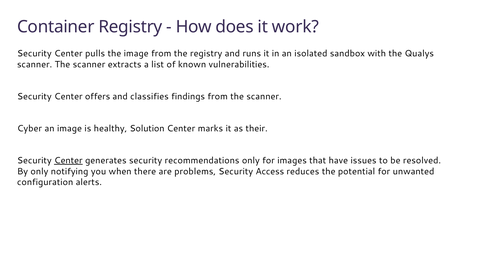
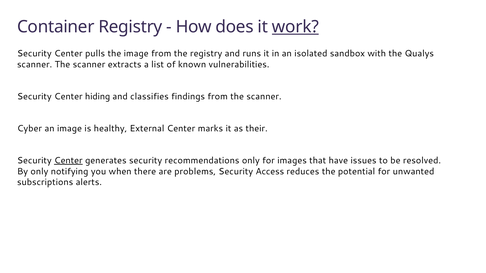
work underline: none -> present (295, 27)
offers: offers -> hiding (98, 97)
Solution: Solution -> External (147, 129)
configuration: configuration -> subscriptions (45, 183)
